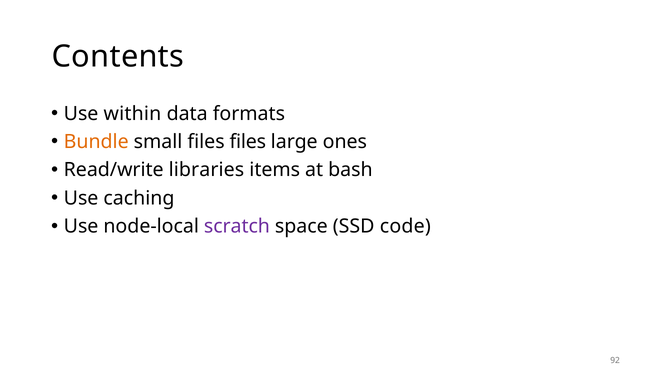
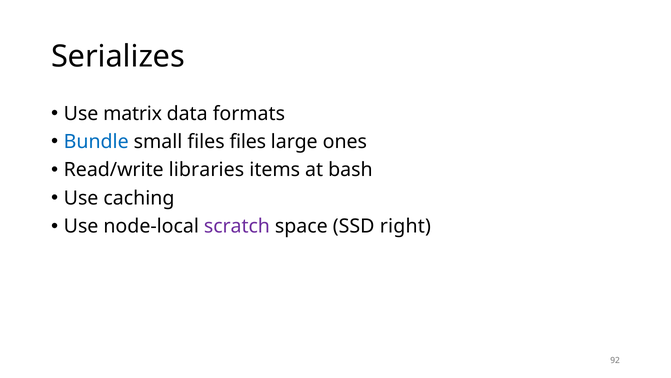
Contents: Contents -> Serializes (118, 56)
within: within -> matrix (133, 113)
Bundle colour: orange -> blue (96, 142)
code: code -> right (405, 226)
